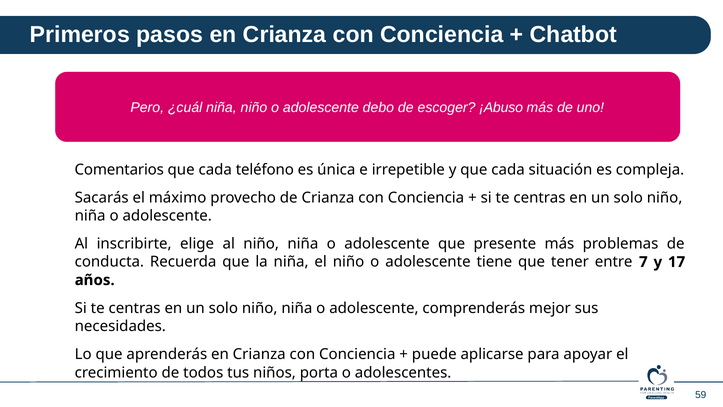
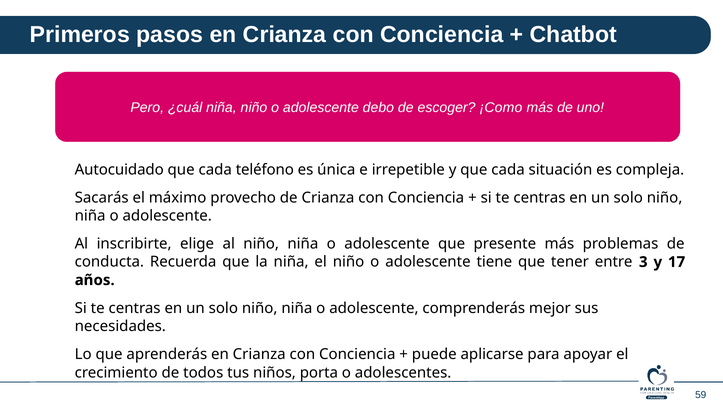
¡Abuso: ¡Abuso -> ¡Como (501, 108)
Comentarios: Comentarios -> Autocuidado (119, 169)
7: 7 -> 3 (643, 262)
